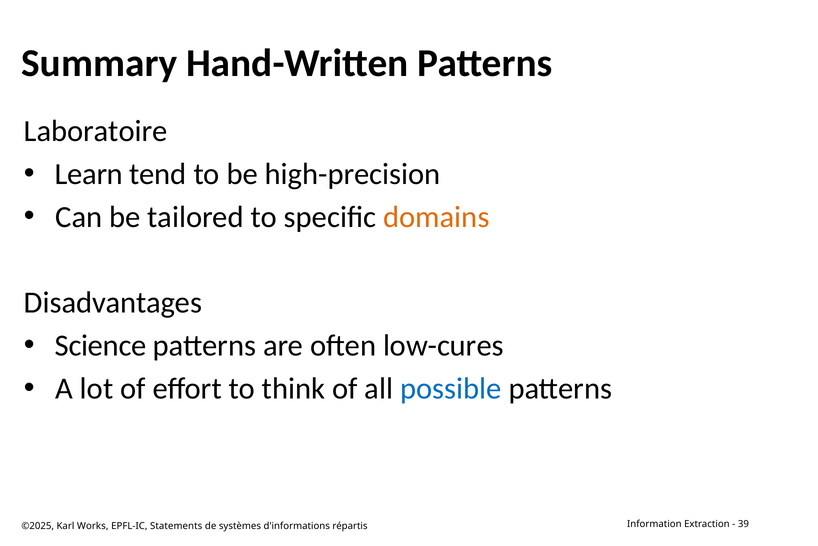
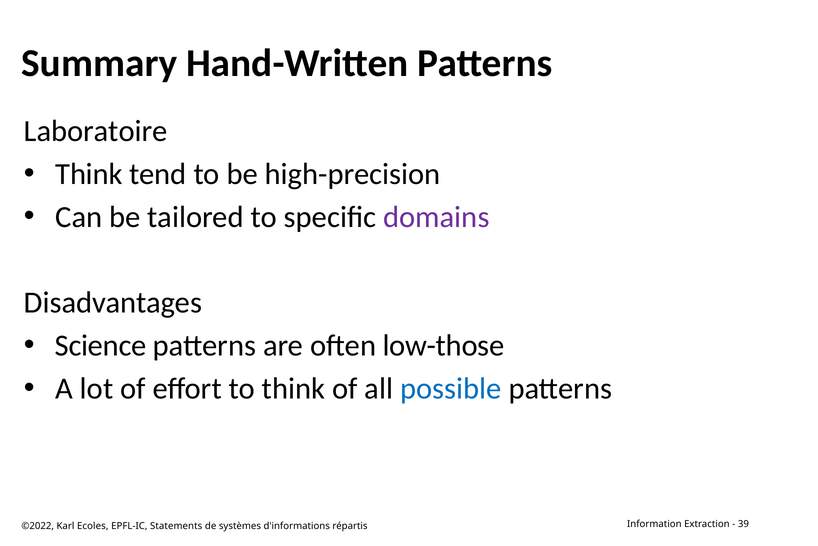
Learn: Learn -> Think (89, 174)
domains colour: orange -> purple (436, 217)
low-cures: low-cures -> low-those (443, 345)
©2025: ©2025 -> ©2022 (38, 526)
Works: Works -> Ecoles (93, 526)
